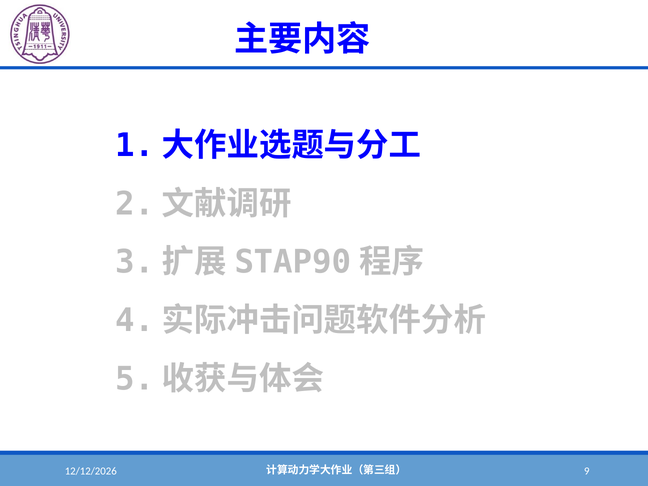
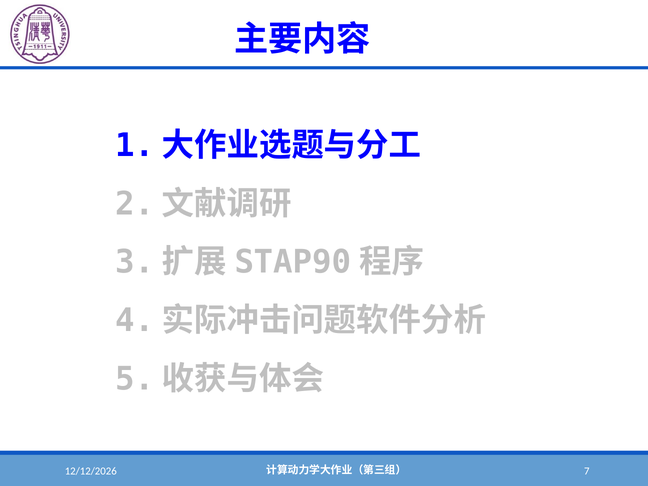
9: 9 -> 7 (587, 471)
